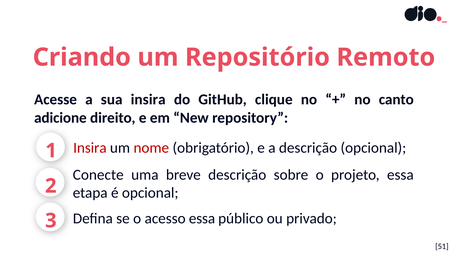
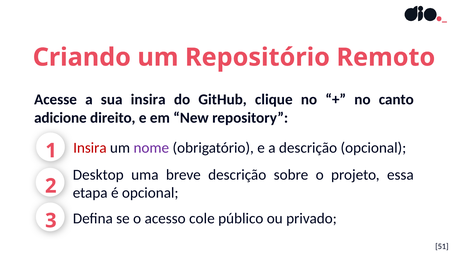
nome colour: red -> purple (151, 148)
Conecte: Conecte -> Desktop (98, 175)
acesso essa: essa -> cole (202, 218)
